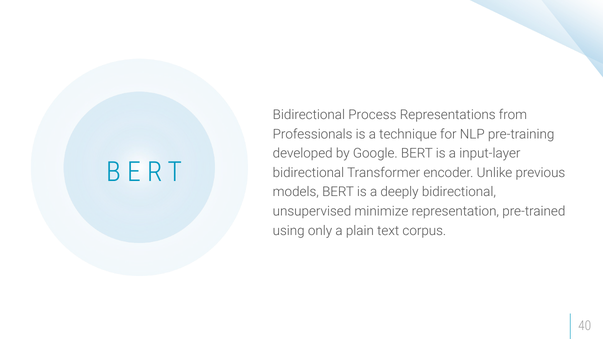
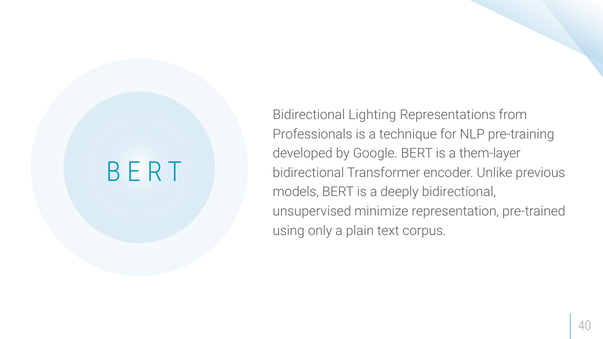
Process: Process -> Lighting (372, 115)
input-layer: input-layer -> them-layer (490, 154)
